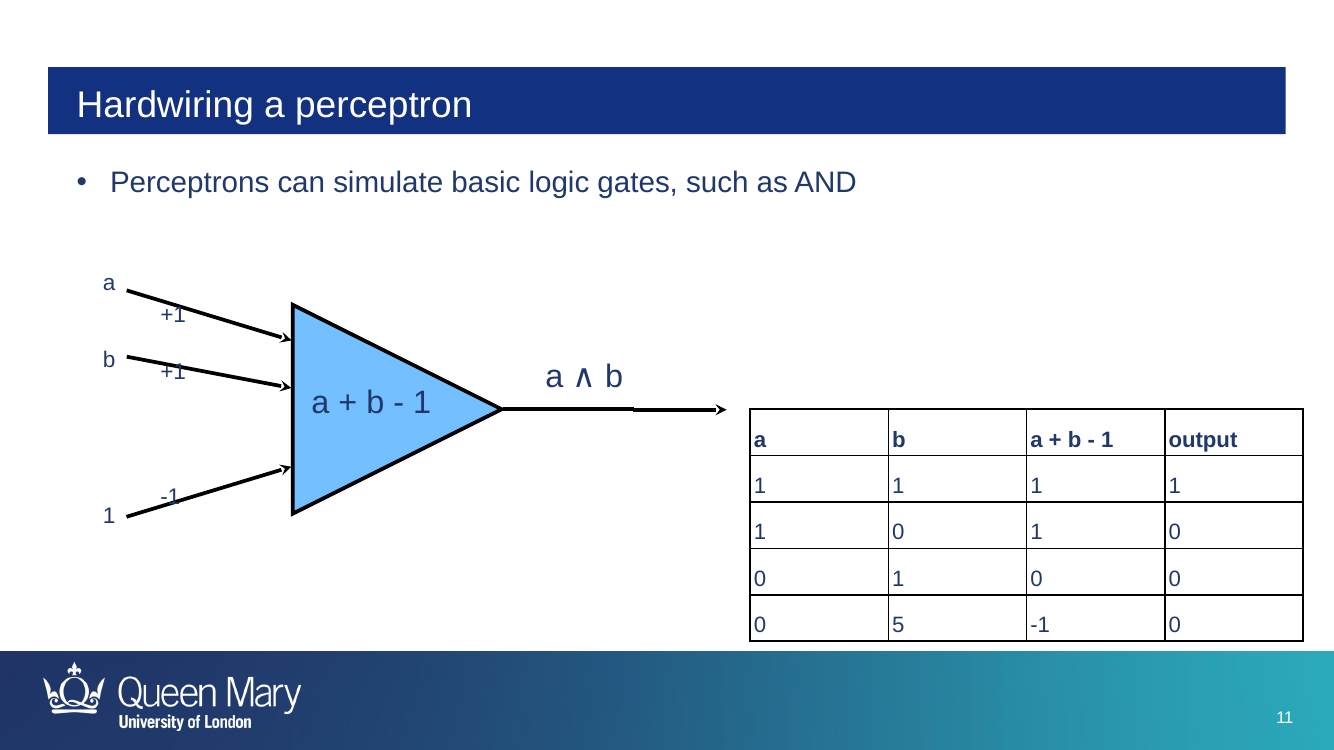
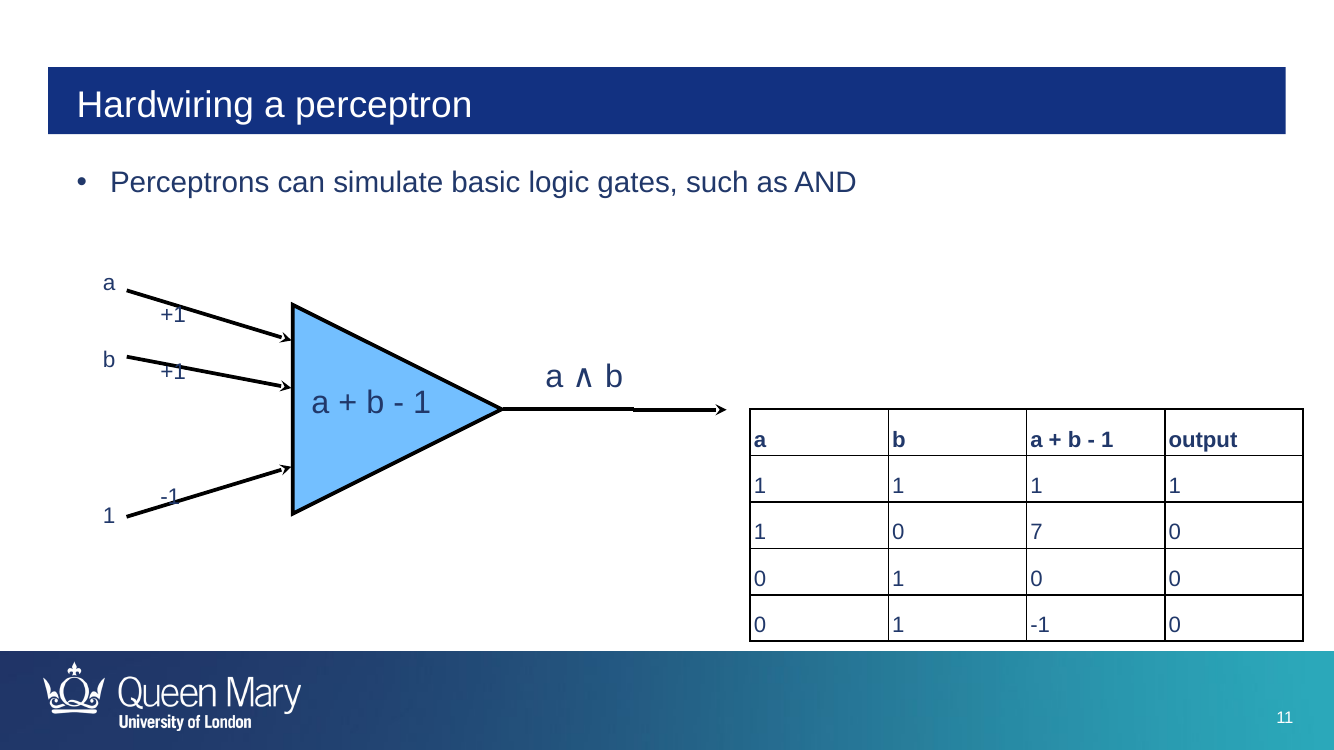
1 0 1: 1 -> 7 (1036, 533)
5: 5 -> 1 (898, 626)
